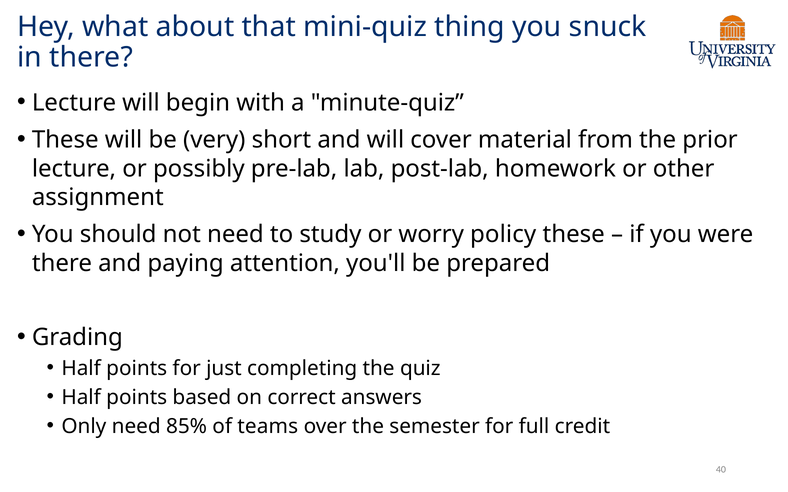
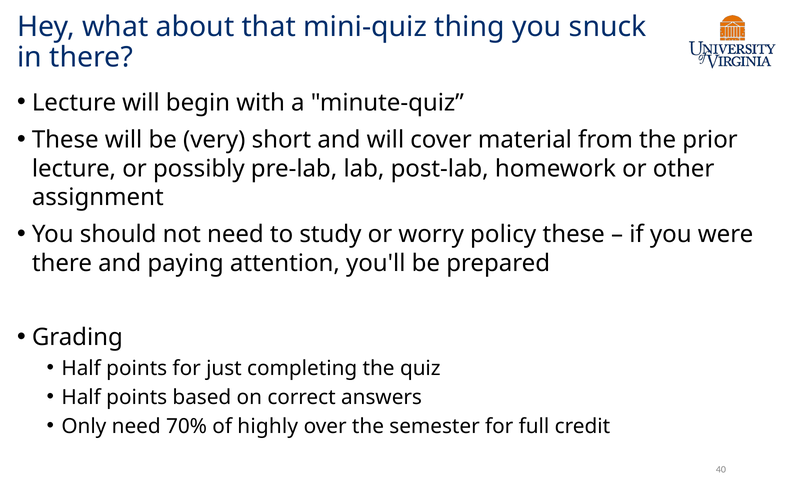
85%: 85% -> 70% (187, 427)
teams: teams -> highly (268, 427)
